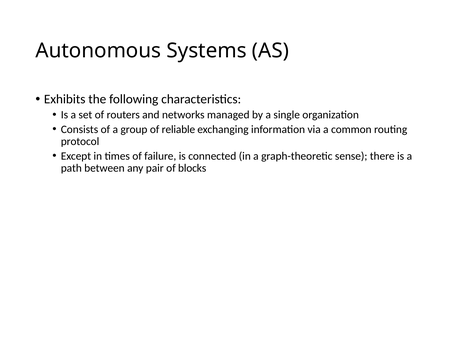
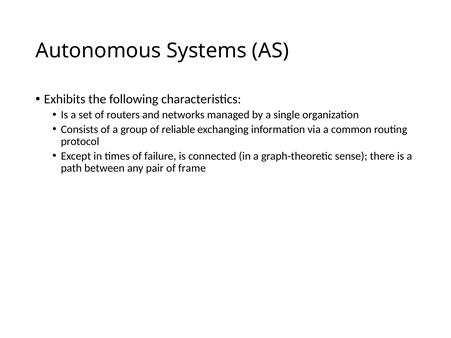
blocks: blocks -> frame (192, 168)
